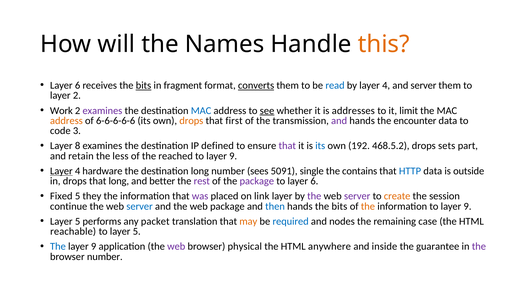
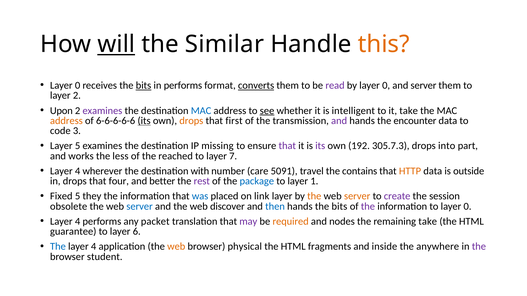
will underline: none -> present (116, 44)
Names: Names -> Similar (224, 44)
6: 6 -> 0 (78, 86)
in fragment: fragment -> performs (183, 86)
read colour: blue -> purple (335, 86)
by layer 4: 4 -> 0 (386, 86)
Work: Work -> Upon (61, 111)
addresses: addresses -> intelligent (353, 111)
it limit: limit -> take (409, 111)
its underline: none -> present (144, 121)
Layer 8: 8 -> 5 (78, 146)
defined: defined -> missing (218, 146)
its colour: blue -> purple (320, 146)
468.5.2: 468.5.2 -> 305.7.3 (391, 146)
sets: sets -> into (447, 146)
retain: retain -> works (81, 156)
9: 9 -> 7 (233, 156)
Layer underline: present -> none (61, 171)
hardware: hardware -> wherever (102, 171)
destination long: long -> with (200, 171)
sees: sees -> care (258, 171)
single: single -> travel (312, 171)
HTTP colour: blue -> orange (410, 171)
that long: long -> four (119, 181)
package colour: purple -> blue (257, 181)
to layer 6: 6 -> 1 (314, 181)
was colour: purple -> blue (200, 196)
the colour: purple -> orange (314, 196)
server colour: purple -> orange (357, 196)
create colour: orange -> purple (397, 196)
continue: continue -> obsolete (69, 207)
web package: package -> discover (227, 207)
the colour: orange -> purple (368, 207)
information to layer 9: 9 -> 0 (468, 207)
5: 5 -> 4 (78, 222)
may colour: orange -> purple (248, 222)
required colour: blue -> orange (291, 222)
remaining case: case -> take (428, 222)
reachable: reachable -> guarantee (73, 232)
to layer 5: 5 -> 6 (137, 232)
9: 9 -> 4 (94, 247)
web colour: purple -> orange (176, 247)
anywhere: anywhere -> fragments (330, 247)
guarantee: guarantee -> anywhere (438, 247)
browser number: number -> student (105, 257)
